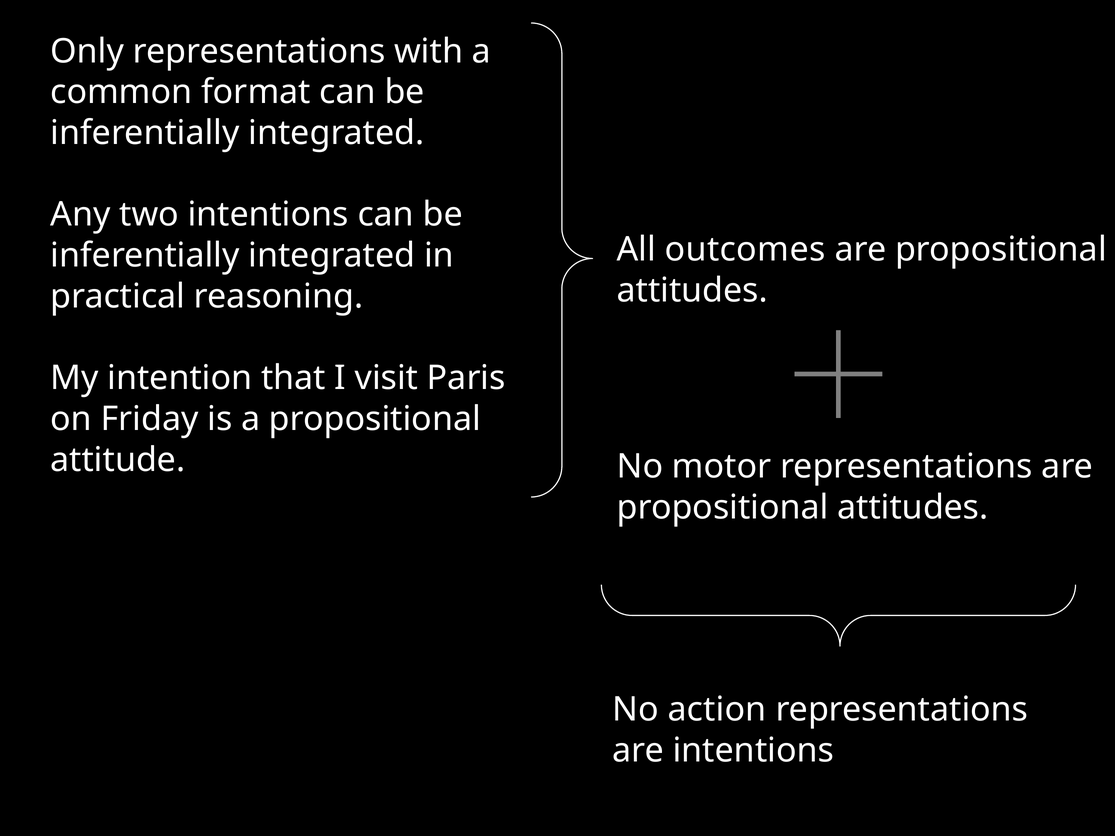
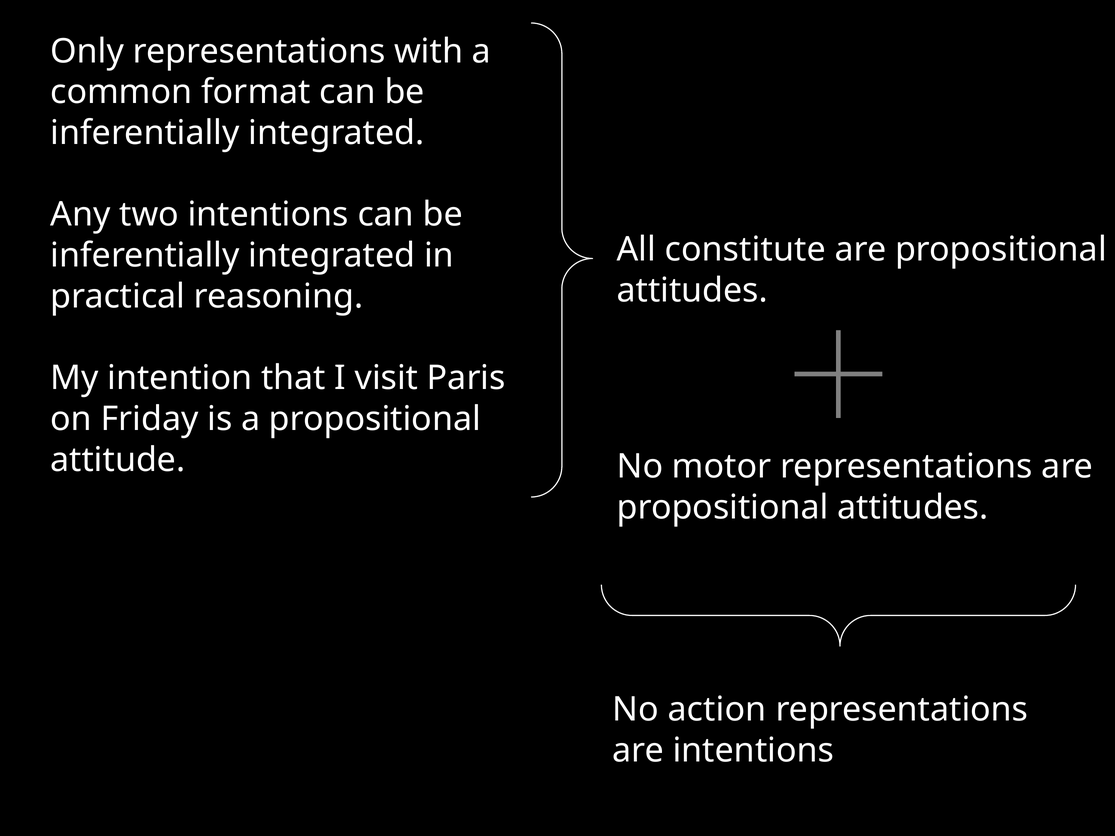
outcomes: outcomes -> constitute (745, 250)
